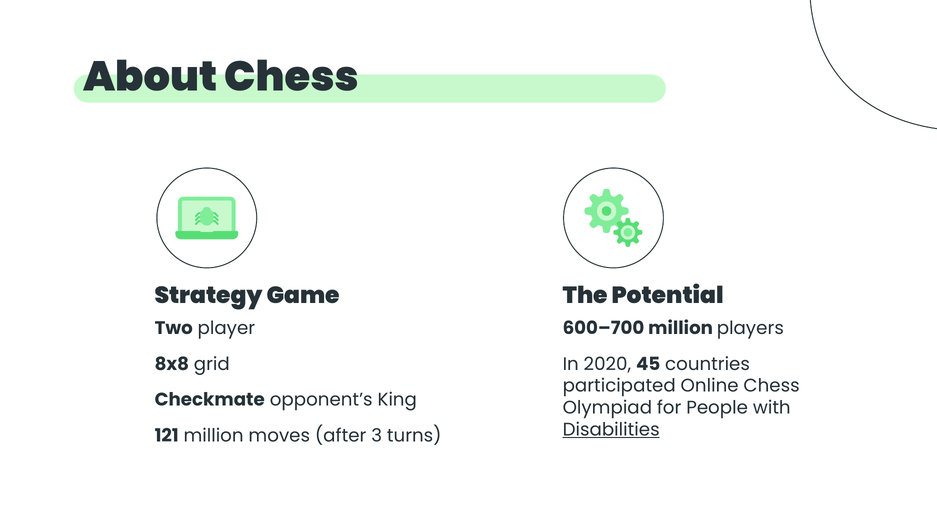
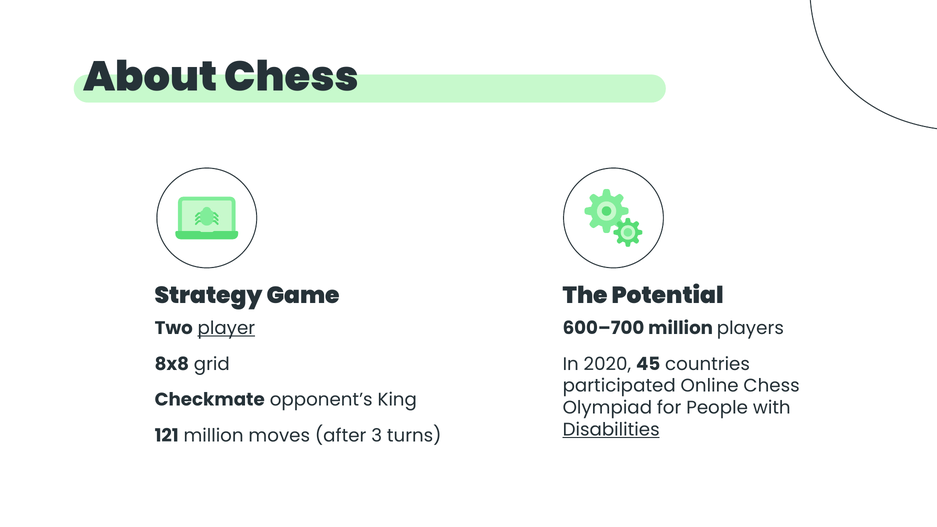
player underline: none -> present (226, 328)
